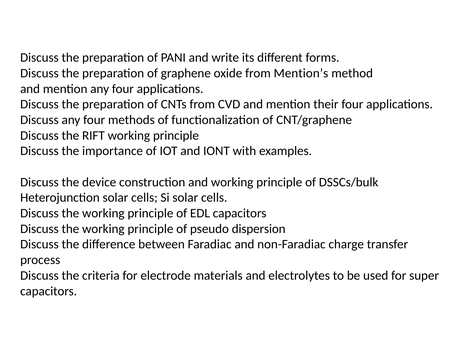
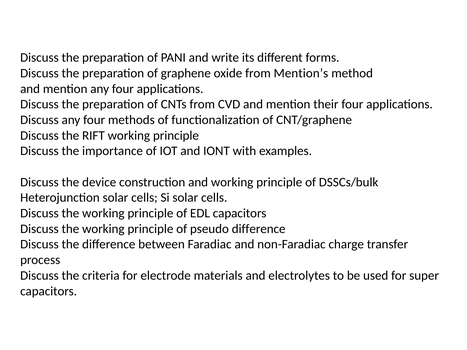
pseudo dispersion: dispersion -> difference (259, 229)
